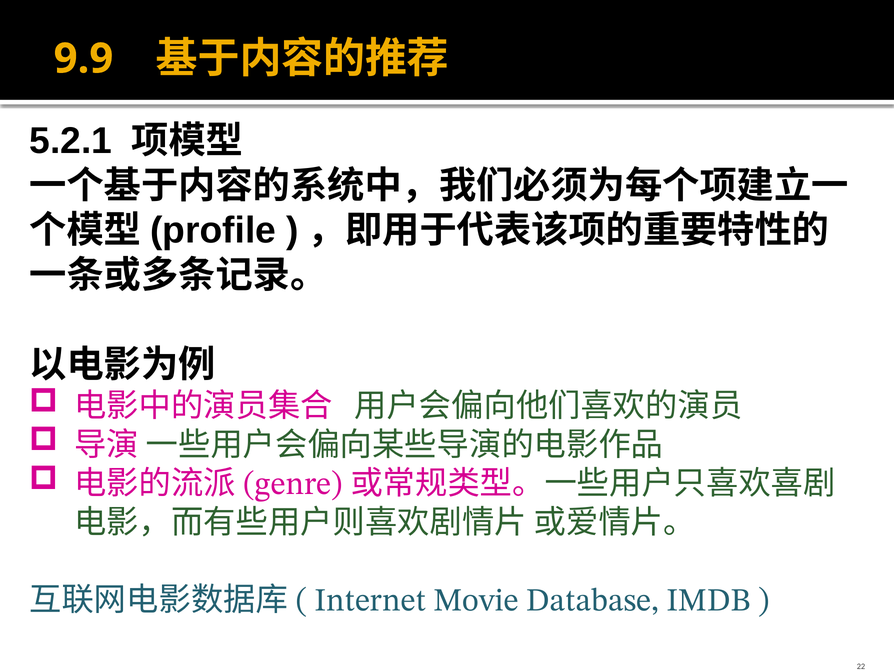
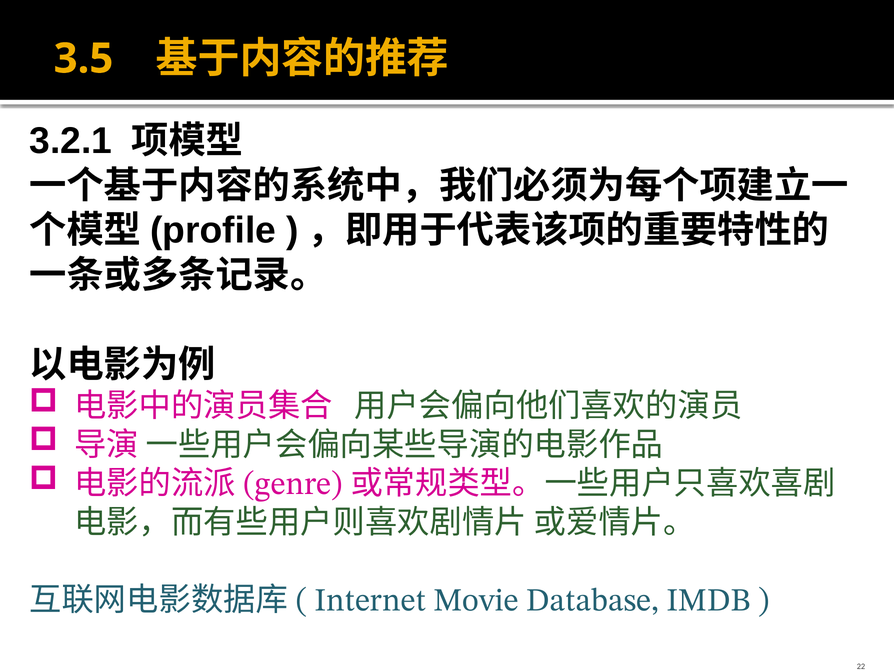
9.9: 9.9 -> 3.5 (83, 59)
5.2.1: 5.2.1 -> 3.2.1 (71, 141)
